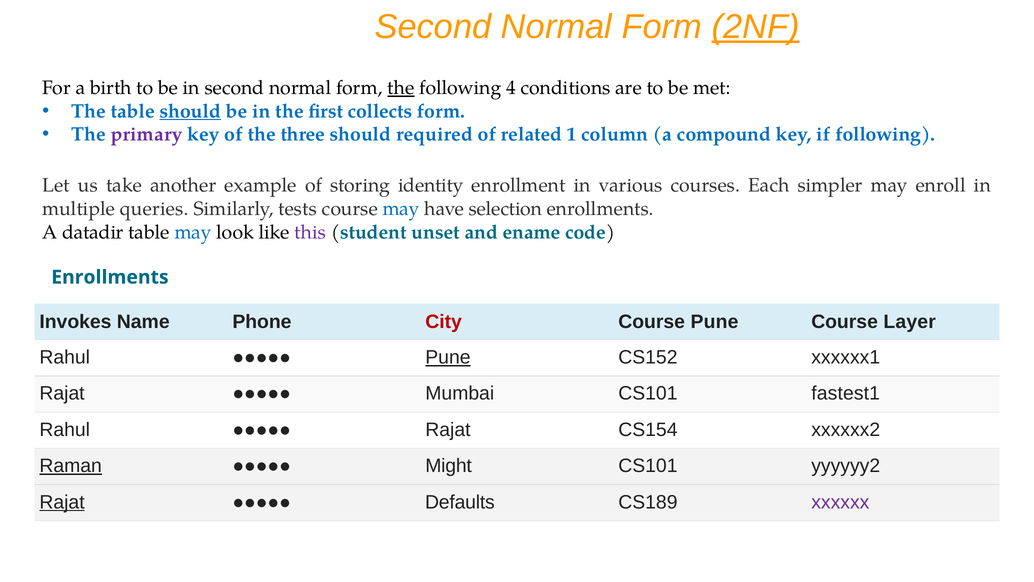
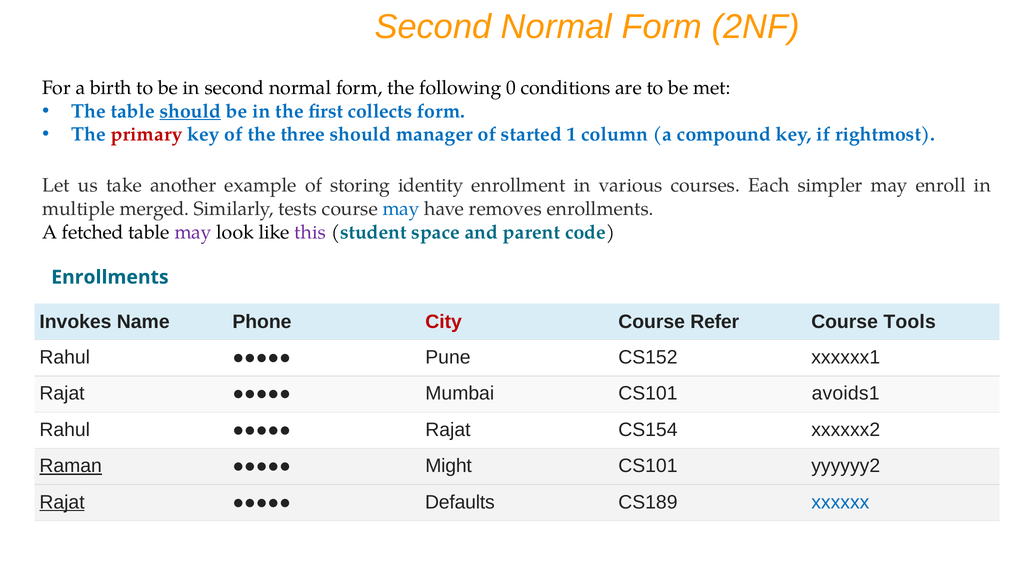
2NF underline: present -> none (756, 27)
the underline: present -> none (401, 88)
4: 4 -> 0 (511, 88)
primary colour: purple -> red (147, 134)
required: required -> manager (434, 134)
related: related -> started (531, 134)
if following: following -> rightmost (885, 134)
queries: queries -> merged (154, 209)
selection: selection -> removes (505, 209)
datadir: datadir -> fetched (93, 232)
may colour: blue -> purple (193, 232)
unset: unset -> space (436, 232)
ename: ename -> parent (532, 232)
Course Pune: Pune -> Refer (715, 322)
Layer: Layer -> Tools (910, 322)
Pune underline: present -> none (448, 357)
fastest1: fastest1 -> avoids1 (846, 393)
xxxxxx colour: purple -> blue (840, 502)
